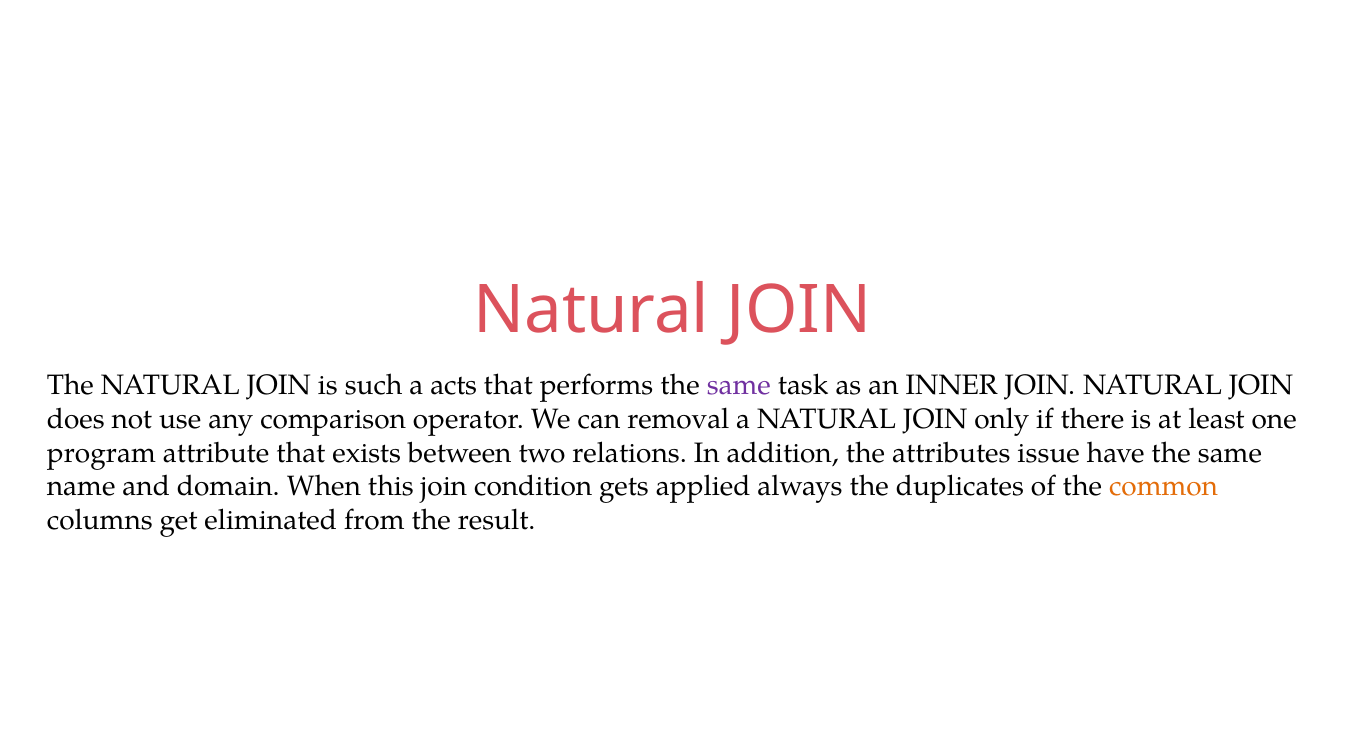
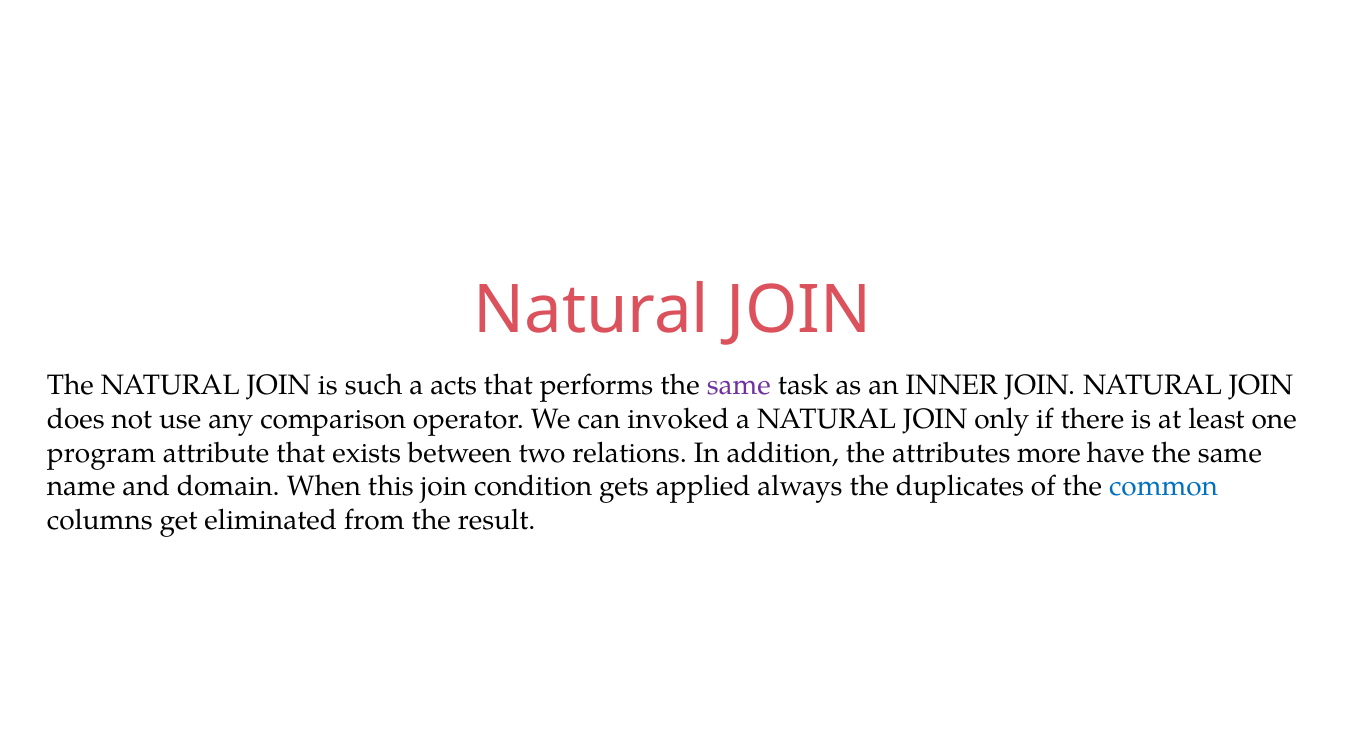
removal: removal -> invoked (678, 420)
issue: issue -> more (1049, 453)
common colour: orange -> blue (1164, 487)
